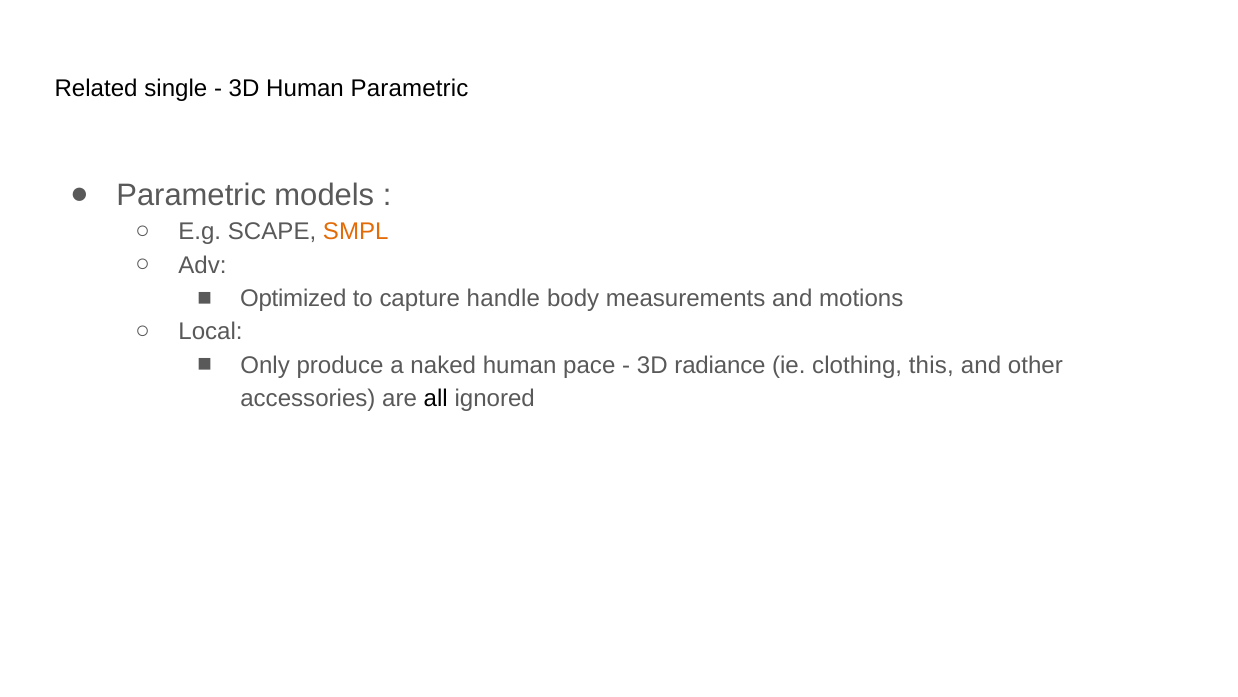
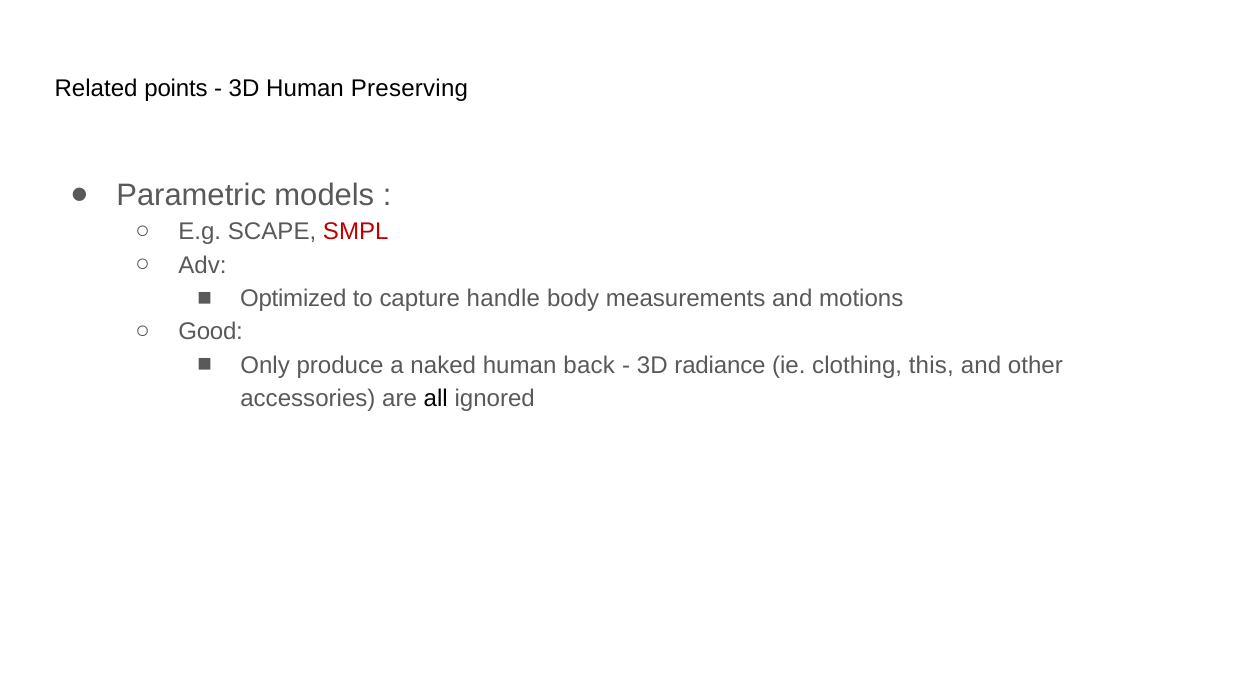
single: single -> points (176, 89)
Human Parametric: Parametric -> Preserving (409, 89)
SMPL colour: orange -> red (356, 232)
Local: Local -> Good (211, 331)
pace: pace -> back (589, 365)
